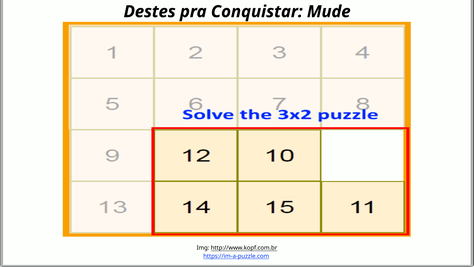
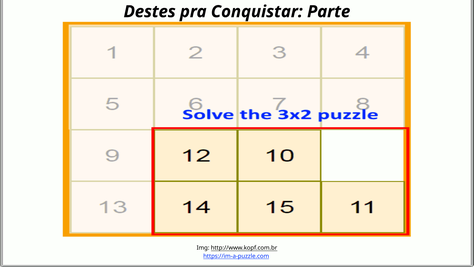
Mude: Mude -> Parte (329, 12)
